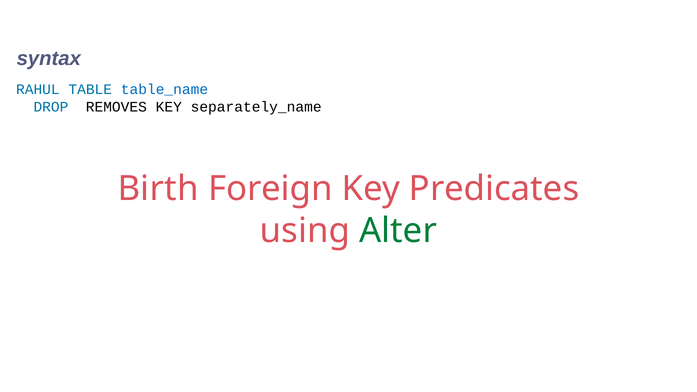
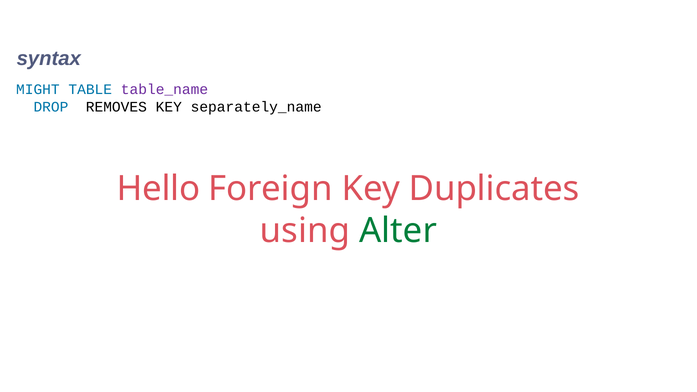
RAHUL: RAHUL -> MIGHT (38, 90)
table_name colour: blue -> purple (164, 90)
Birth: Birth -> Hello (159, 189)
Predicates: Predicates -> Duplicates (494, 189)
